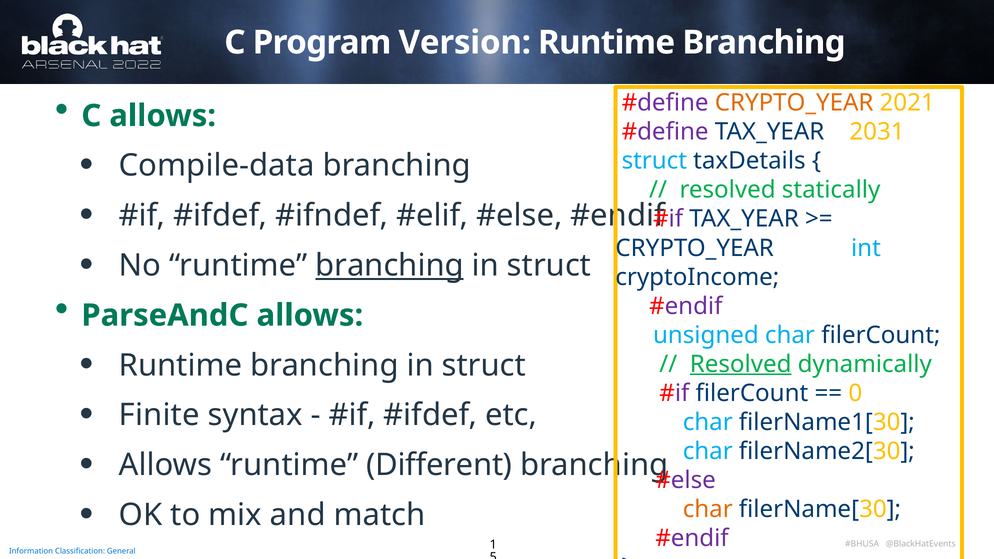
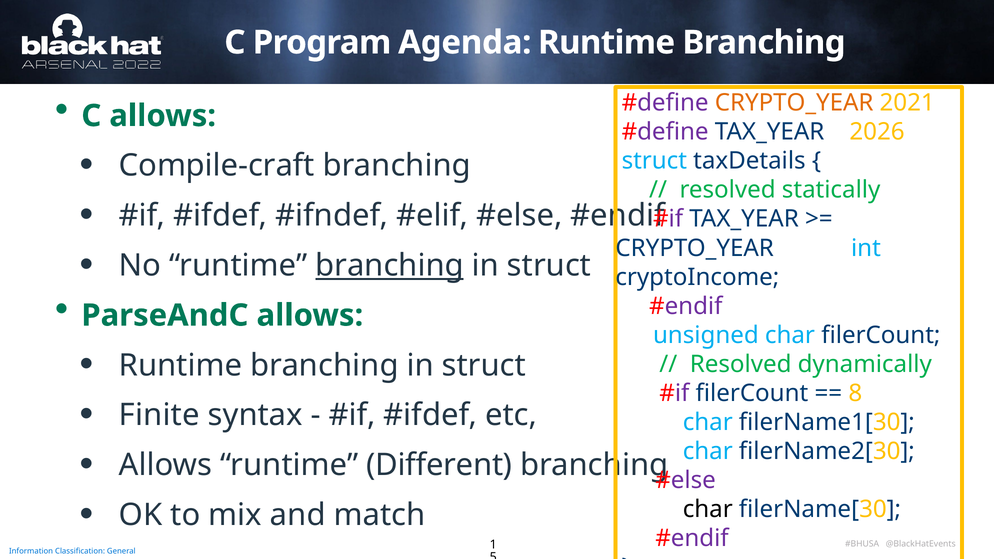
Version: Version -> Agenda (465, 43)
2031: 2031 -> 2026 (877, 132)
Compile-data: Compile-data -> Compile-craft (217, 166)
Resolved underline: present -> none (741, 364)
0: 0 -> 8 (855, 393)
char colour: orange -> black (708, 509)
